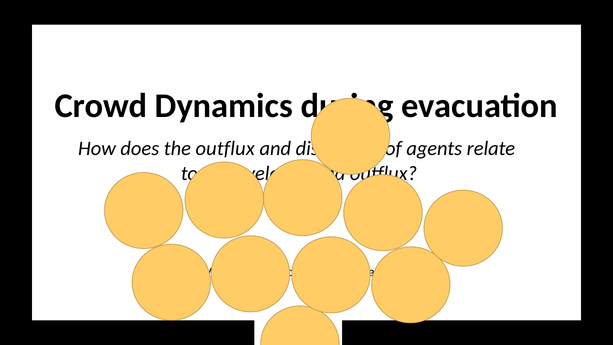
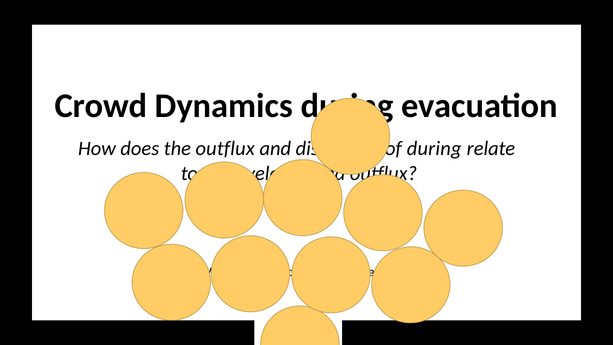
agents: agents -> during (434, 149)
